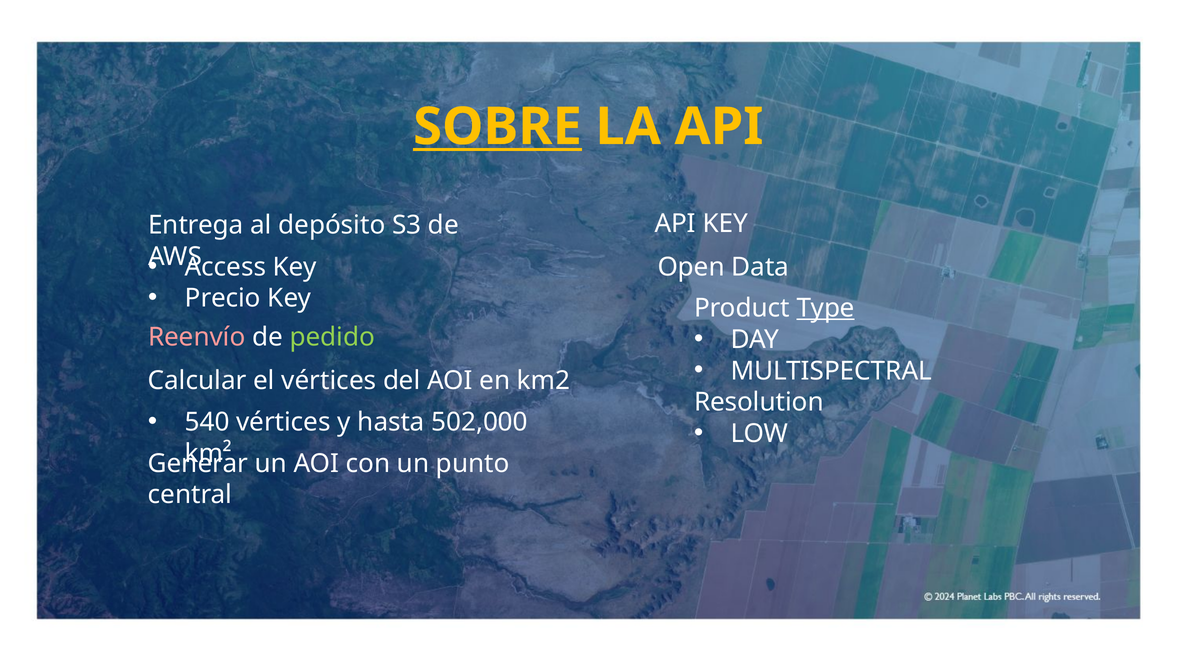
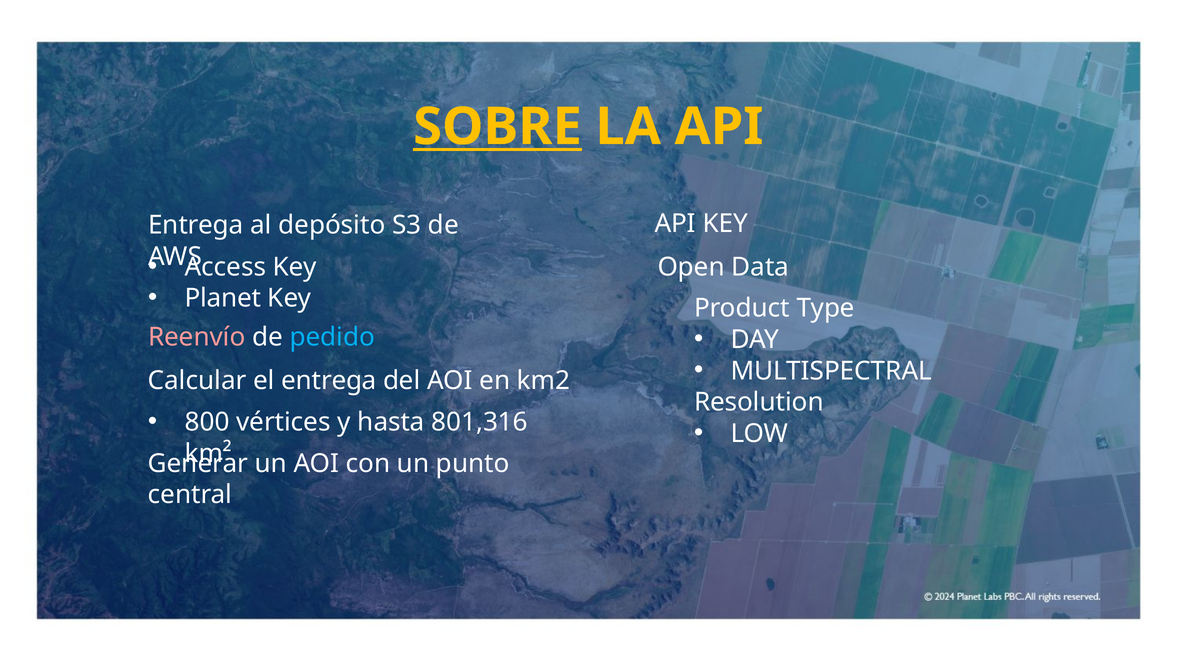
Precio: Precio -> Planet (223, 298)
Type underline: present -> none (826, 308)
pedido colour: light green -> light blue (332, 337)
el vértices: vértices -> entrega (329, 381)
540: 540 -> 800 (207, 422)
502,000: 502,000 -> 801,316 (480, 422)
